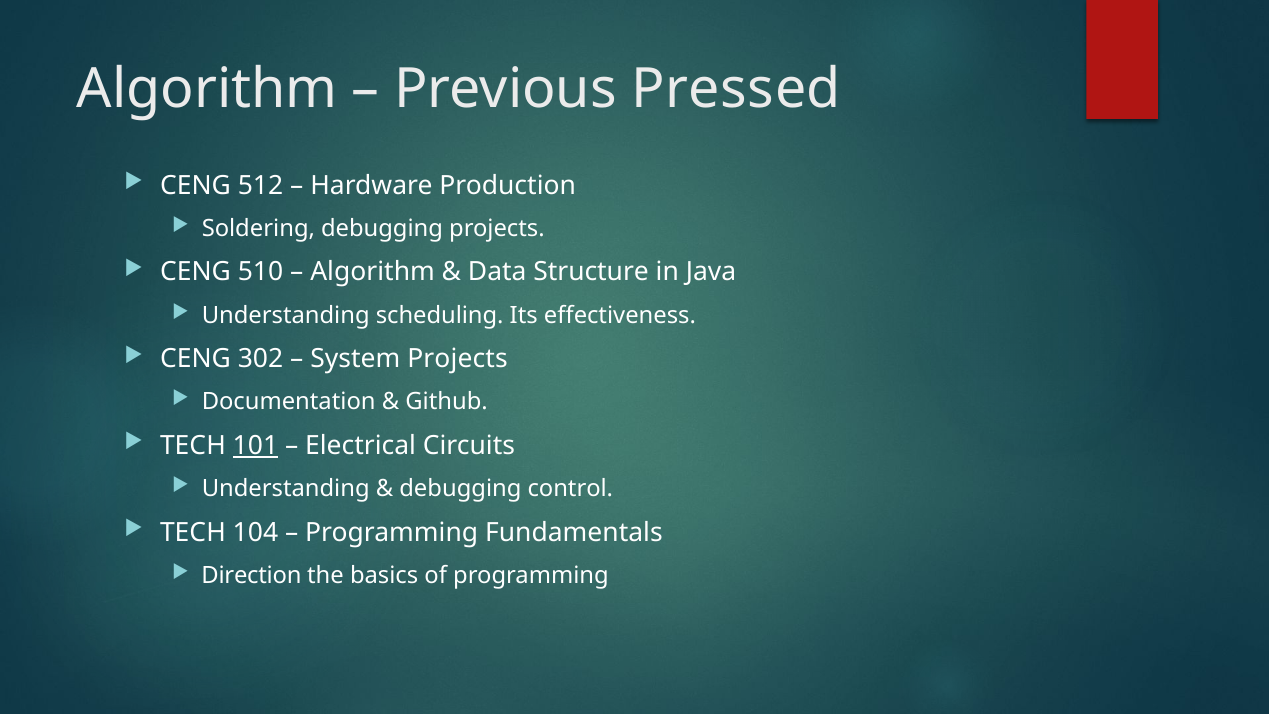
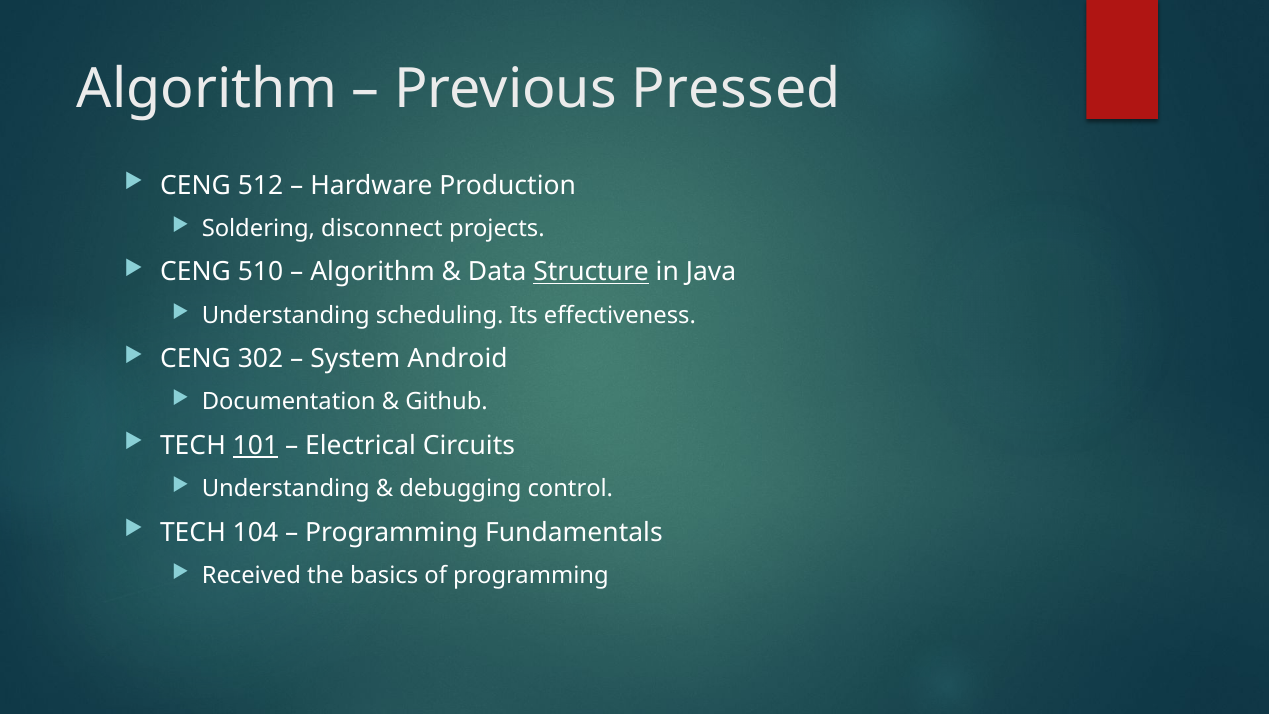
Soldering debugging: debugging -> disconnect (382, 228)
Structure underline: none -> present (591, 272)
System Projects: Projects -> Android (458, 359)
Direction: Direction -> Received (251, 576)
